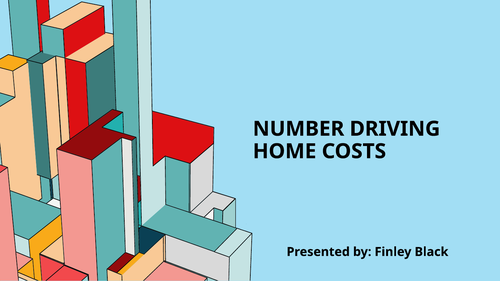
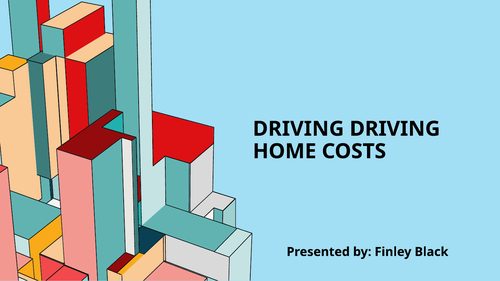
NUMBER: NUMBER -> DRIVING (298, 129)
